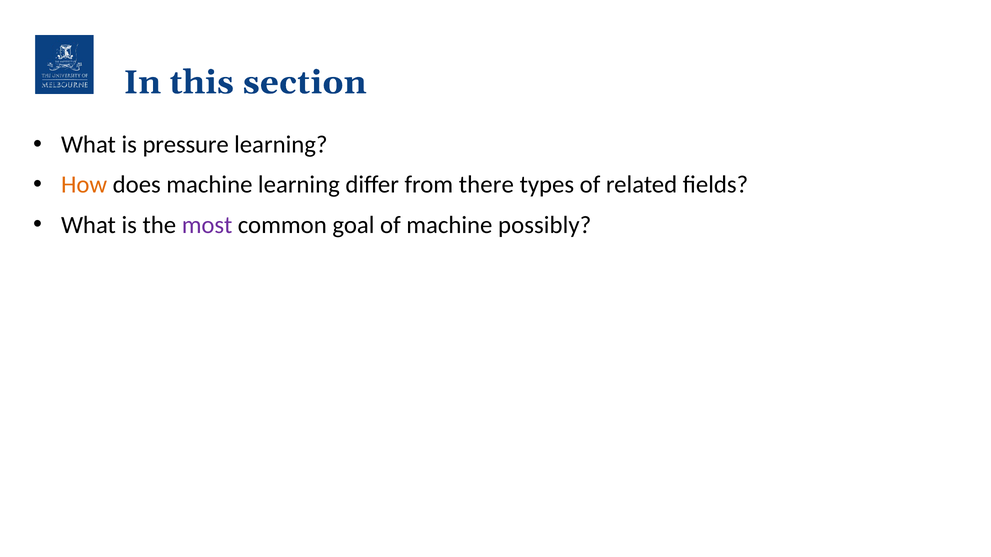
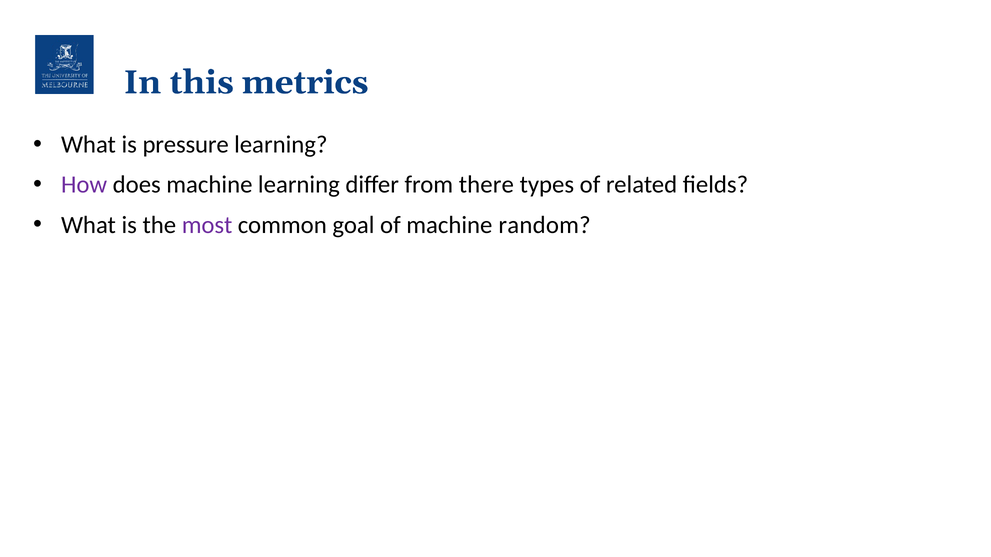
section: section -> metrics (305, 82)
How colour: orange -> purple (84, 185)
possibly: possibly -> random (545, 225)
